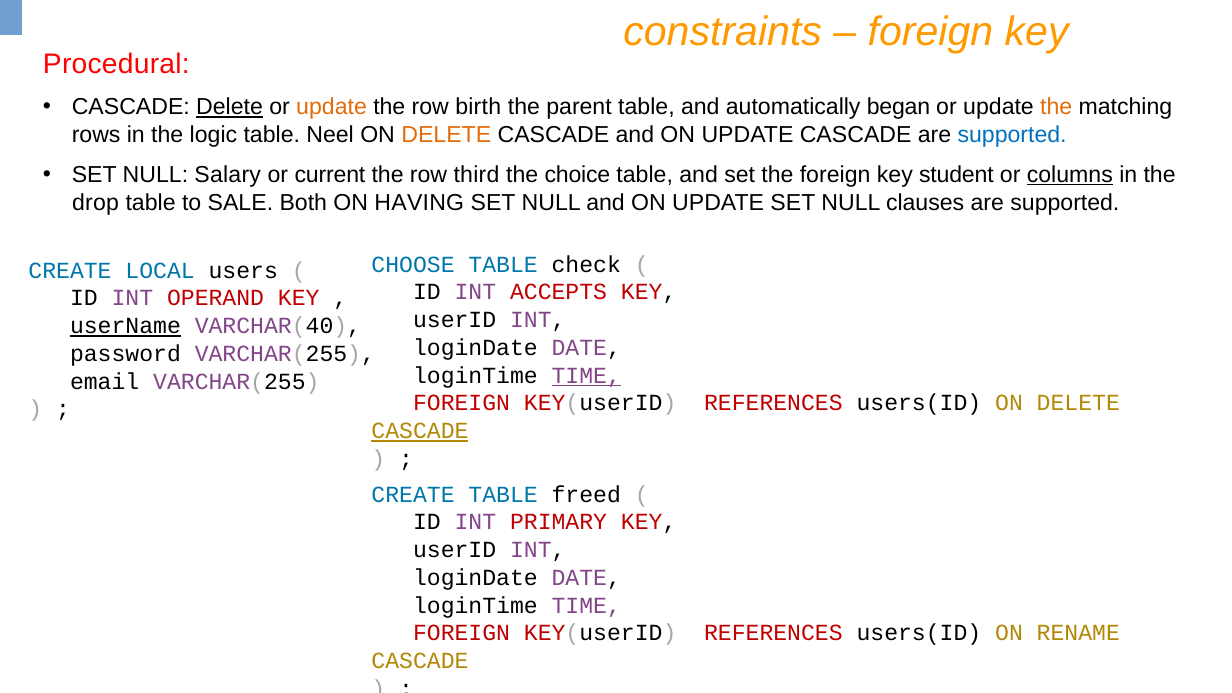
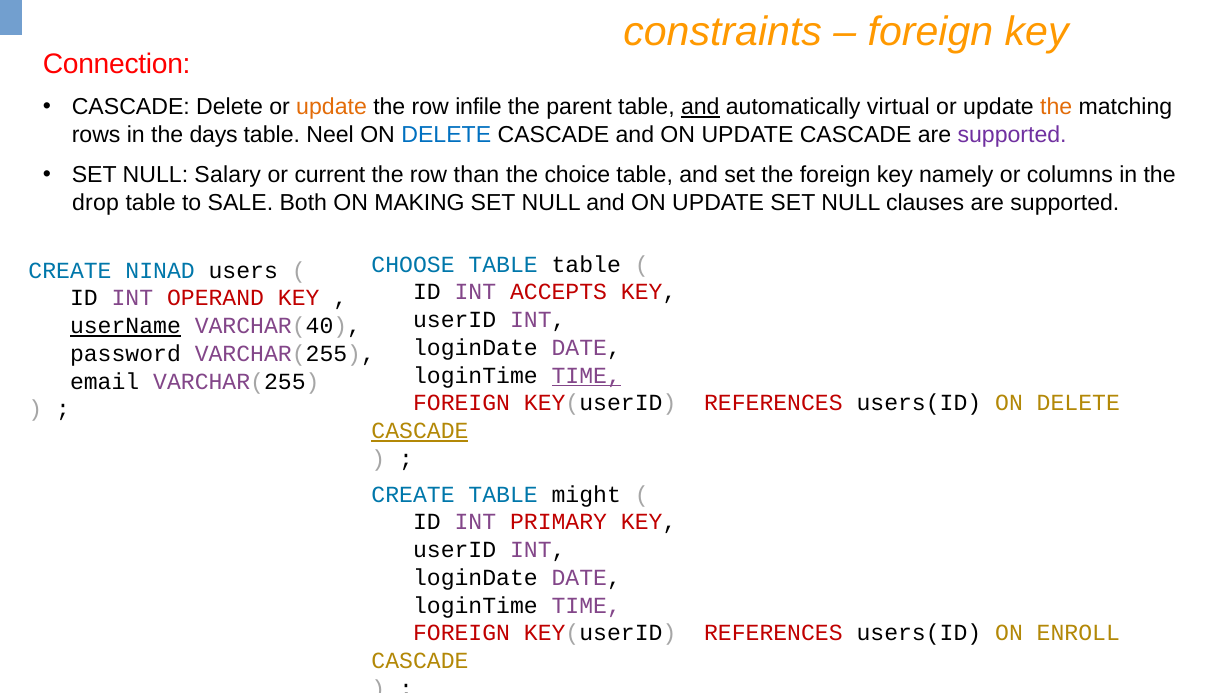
Procedural: Procedural -> Connection (117, 64)
Delete underline: present -> none (230, 107)
birth: birth -> infile (478, 107)
and underline: none -> present (700, 107)
began: began -> virtual (898, 107)
logic: logic -> days (214, 135)
DELETE colour: orange -> blue (446, 135)
supported colour: blue -> purple (1012, 135)
third: third -> than (476, 175)
student: student -> namely (956, 175)
columns underline: present -> none (1070, 175)
HAVING: HAVING -> MAKING (420, 203)
TABLE check: check -> table (586, 265)
LOCAL: LOCAL -> NINAD (160, 271)
freed: freed -> might (586, 495)
RENAME: RENAME -> ENROLL (1078, 633)
